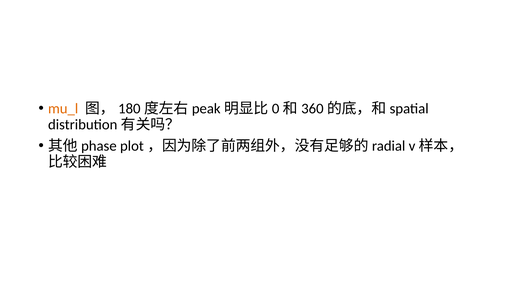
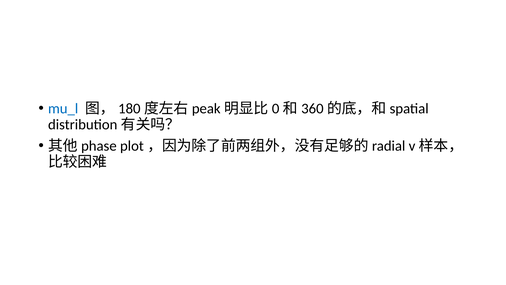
mu_l colour: orange -> blue (63, 109)
